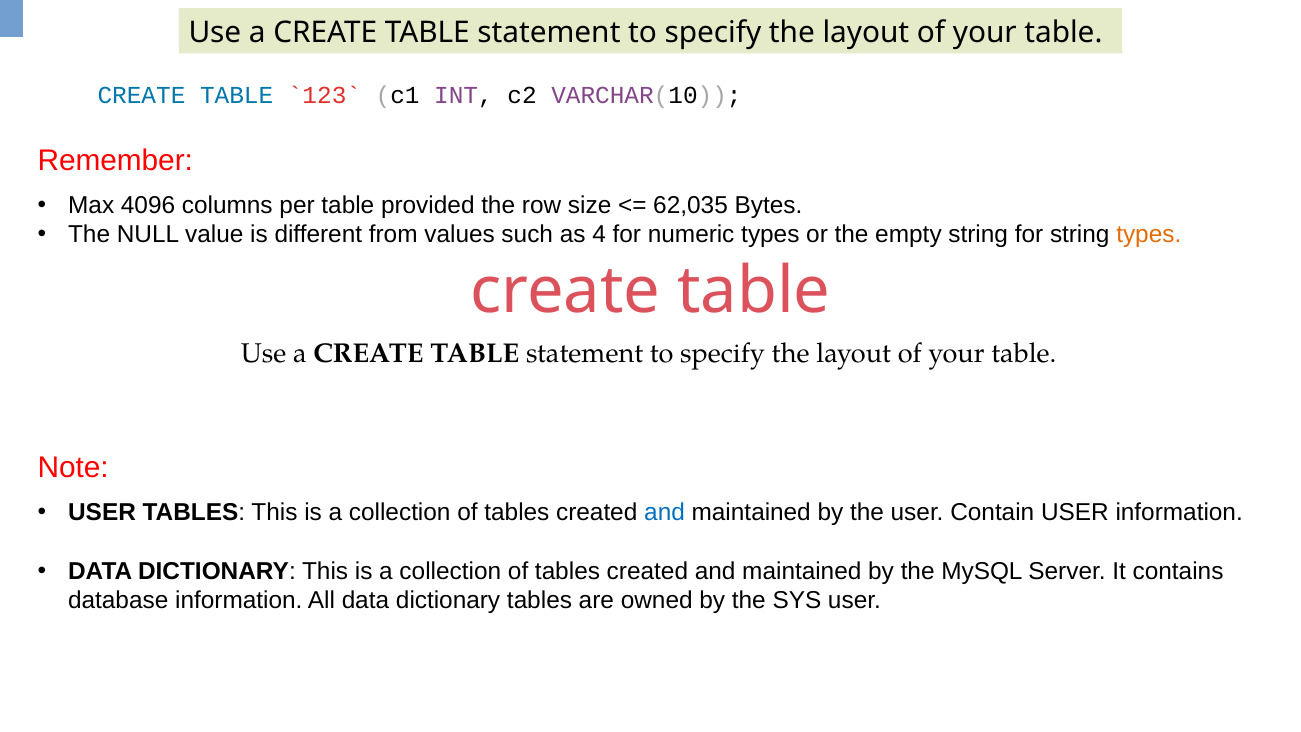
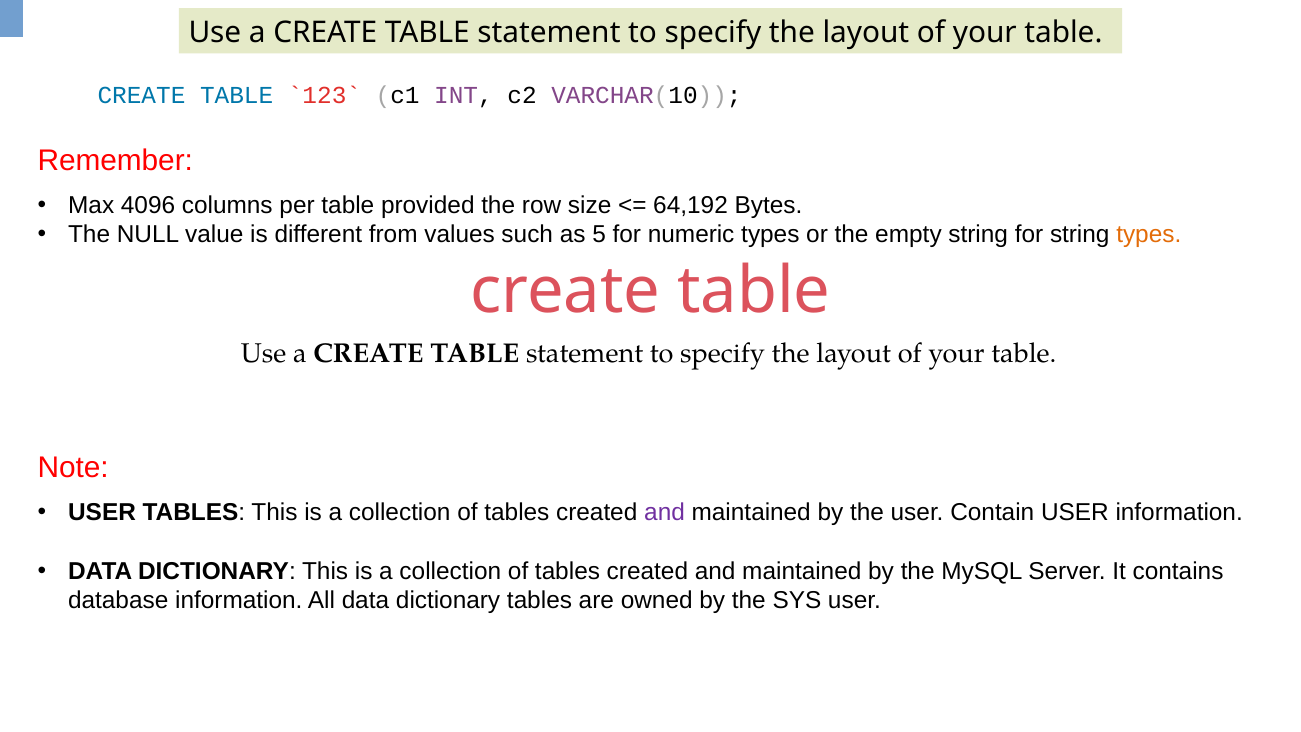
62,035: 62,035 -> 64,192 (691, 205)
4: 4 -> 5 (599, 235)
and colour: blue -> purple (665, 513)
